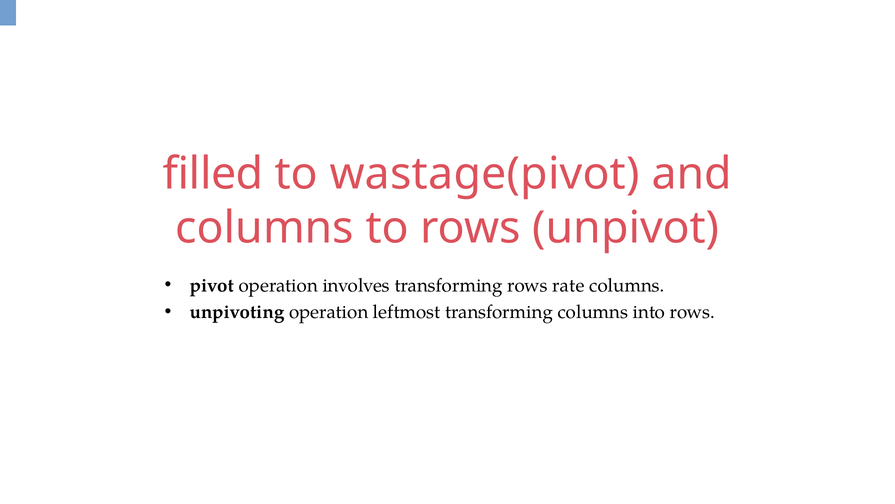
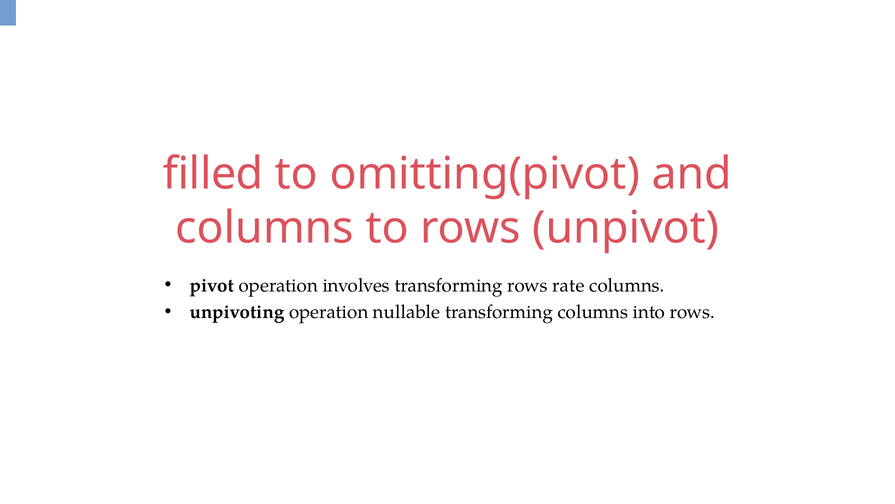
wastage(pivot: wastage(pivot -> omitting(pivot (485, 174)
leftmost: leftmost -> nullable (407, 312)
